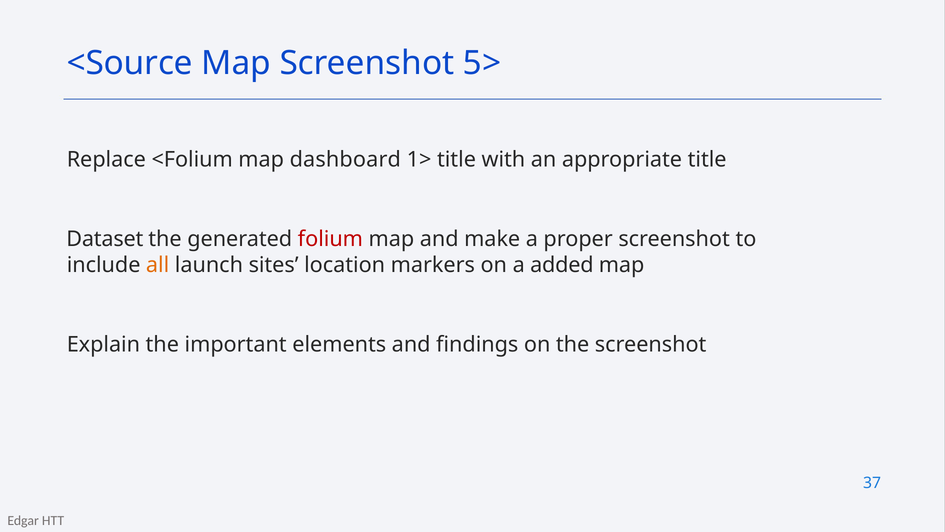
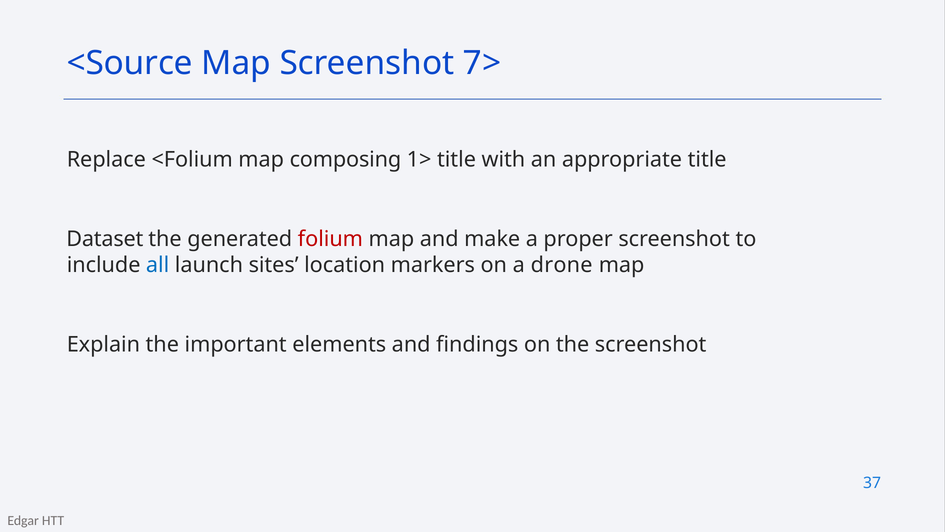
5>: 5> -> 7> (482, 63)
dashboard: dashboard -> composing (345, 160)
all colour: orange -> blue (158, 265)
added: added -> drone (562, 265)
